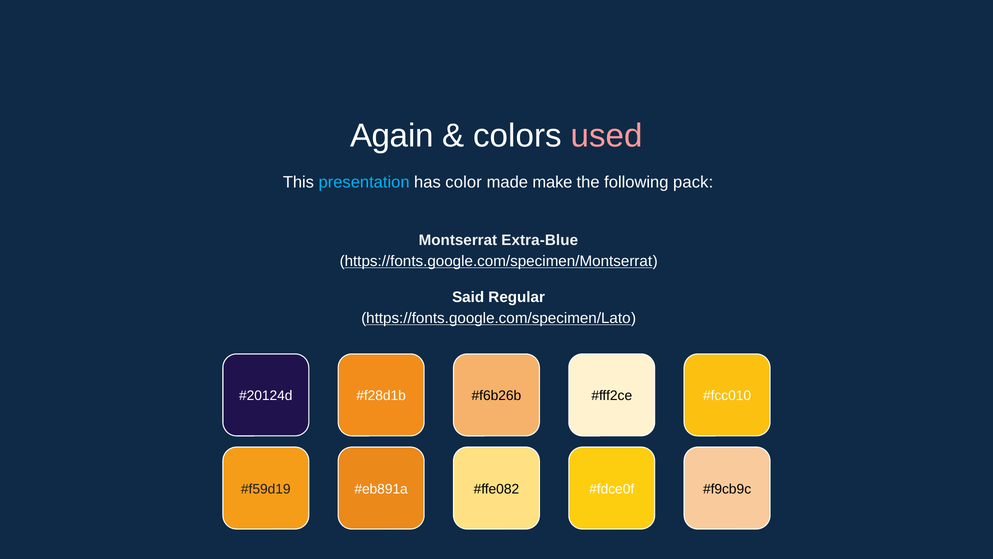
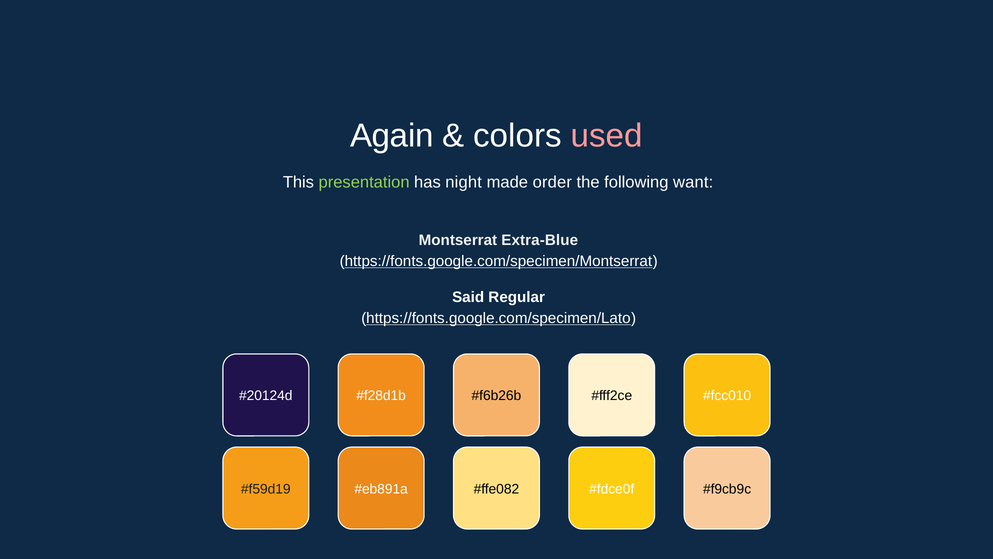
presentation colour: light blue -> light green (364, 182)
color: color -> night (464, 182)
make: make -> order (552, 182)
pack: pack -> want (693, 182)
